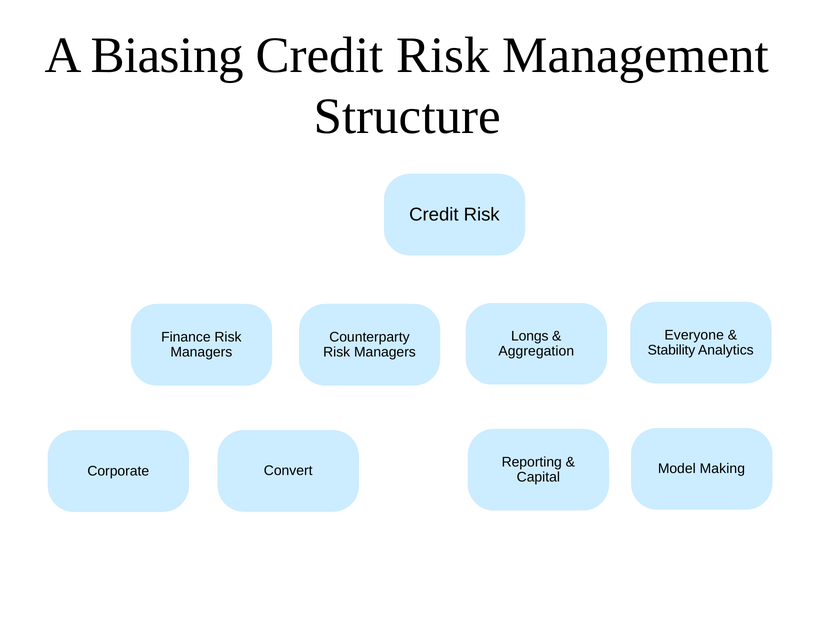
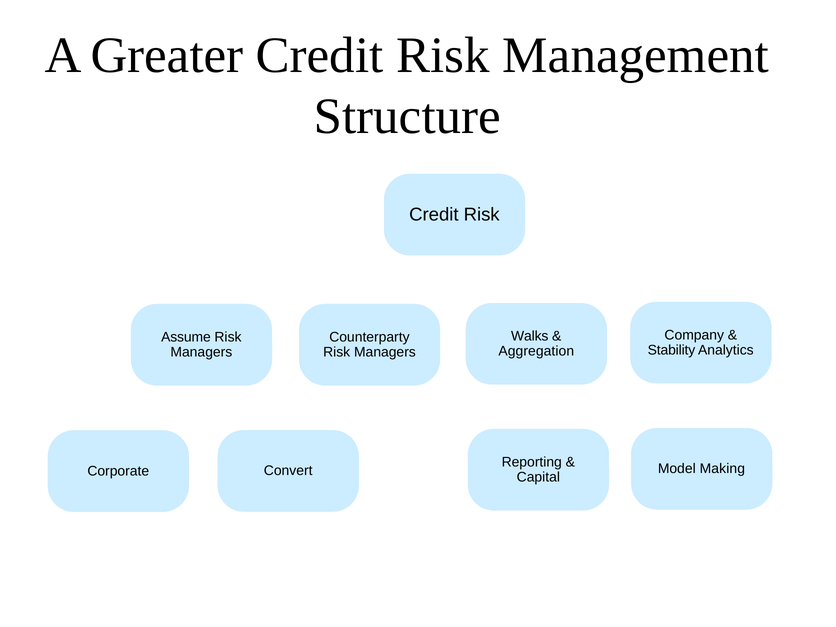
Biasing: Biasing -> Greater (167, 55)
Everyone: Everyone -> Company (694, 335)
Longs: Longs -> Walks (530, 336)
Finance: Finance -> Assume (186, 337)
